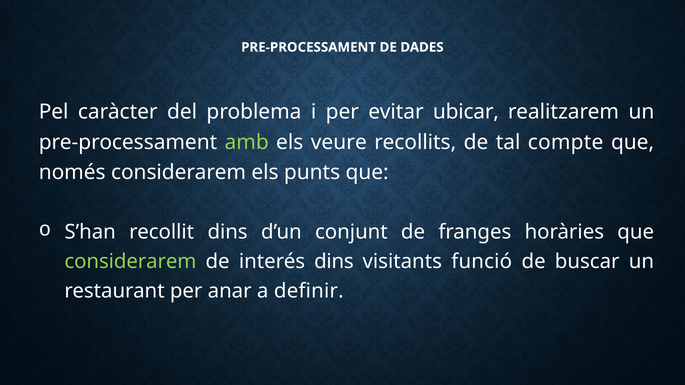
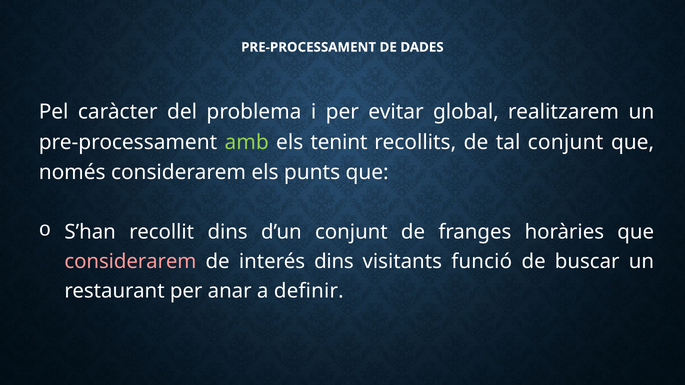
ubicar: ubicar -> global (466, 112)
veure: veure -> tenint (339, 142)
tal compte: compte -> conjunt (566, 142)
considerarem colour: light green -> pink (130, 262)
